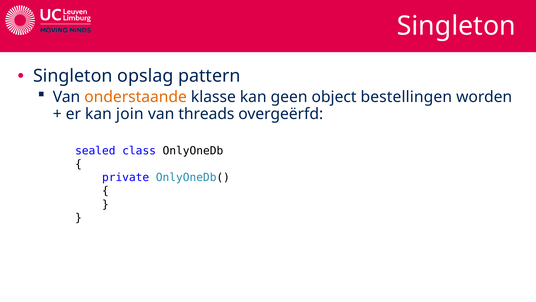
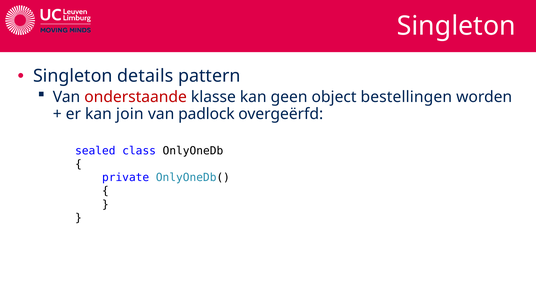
opslag: opslag -> details (145, 76)
onderstaande colour: orange -> red (136, 97)
threads: threads -> padlock (206, 114)
